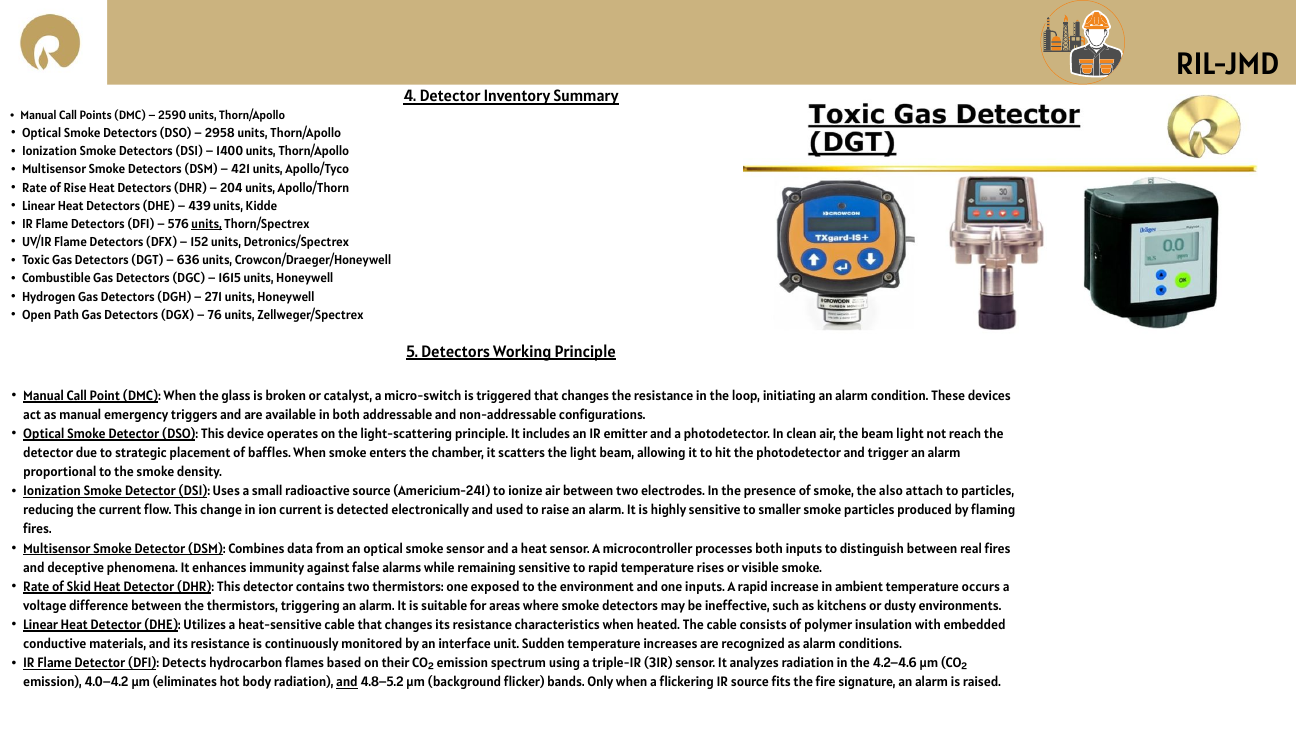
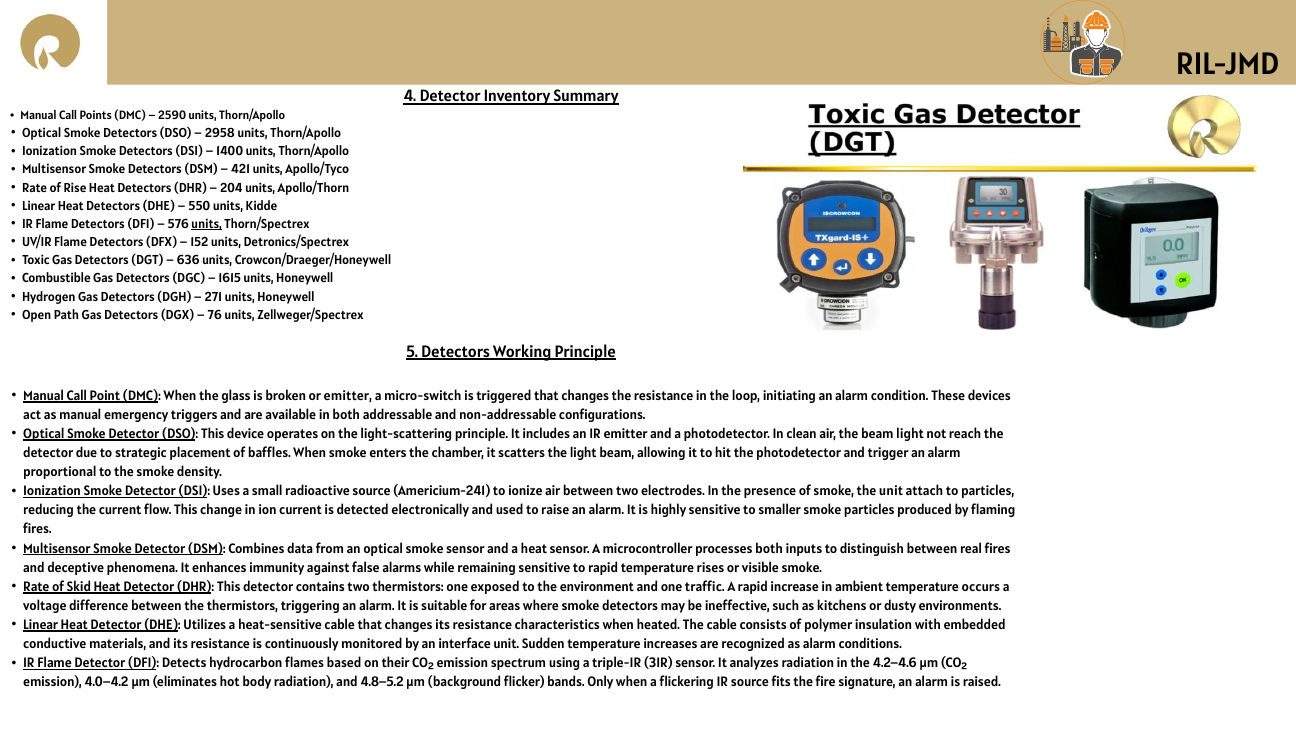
439: 439 -> 550 (199, 206)
or catalyst: catalyst -> emitter (348, 396)
the also: also -> unit (891, 491)
one inputs: inputs -> traffic (705, 587)
and underline: present -> none (347, 682)
